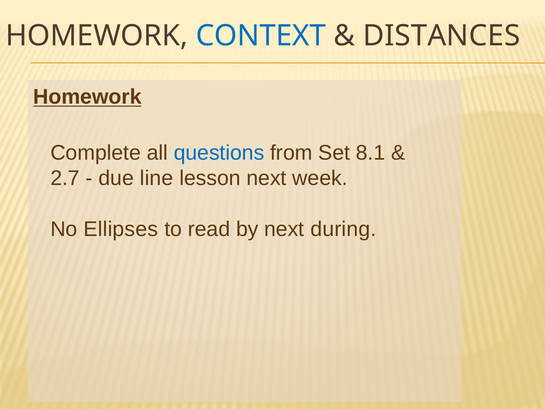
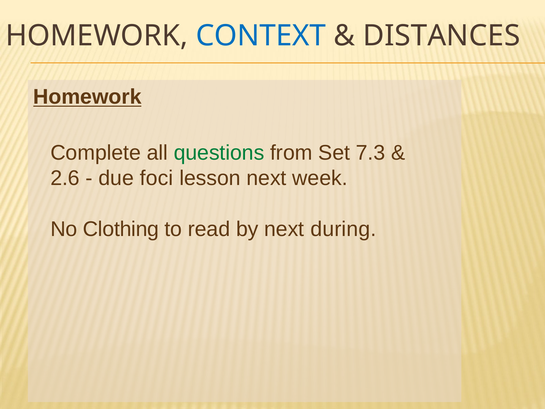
questions colour: blue -> green (219, 153)
8.1: 8.1 -> 7.3 (371, 153)
2.7: 2.7 -> 2.6 (65, 178)
line: line -> foci (157, 178)
Ellipses: Ellipses -> Clothing (121, 229)
